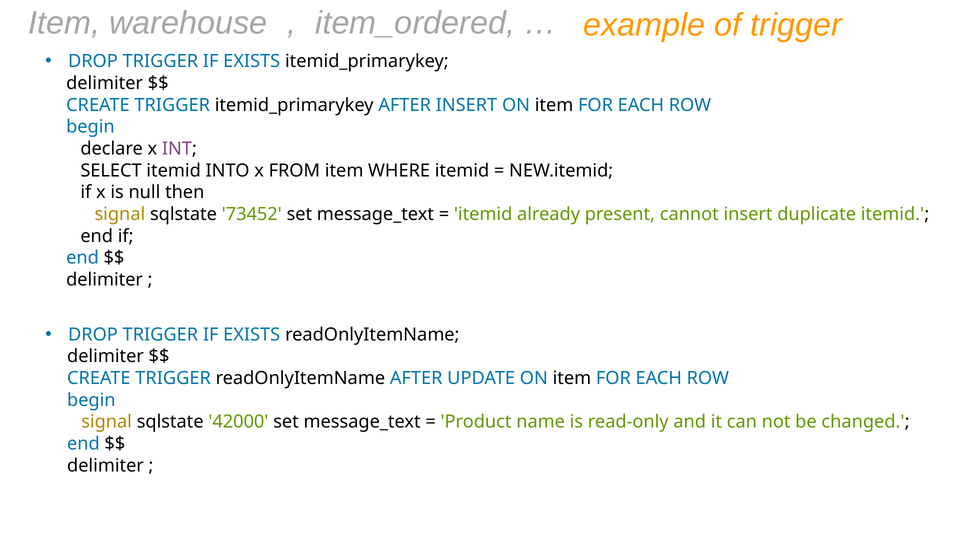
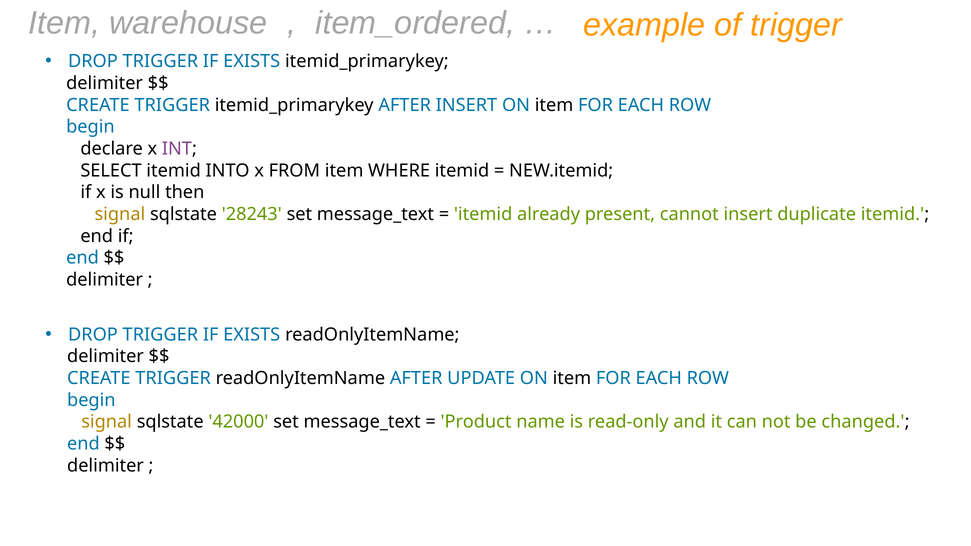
73452: 73452 -> 28243 (252, 214)
